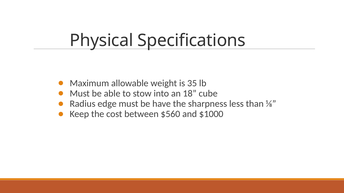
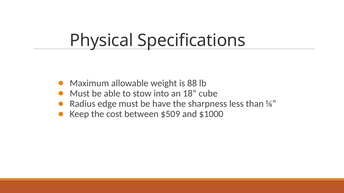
35: 35 -> 88 (192, 83)
$560: $560 -> $509 (170, 114)
